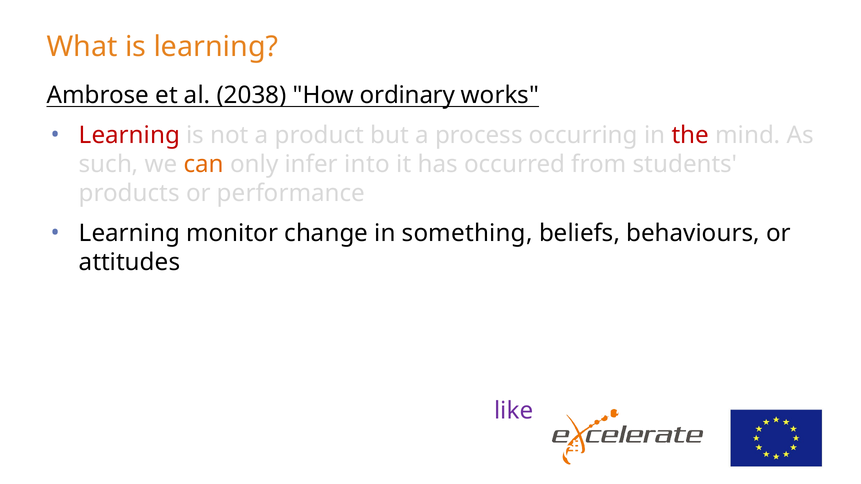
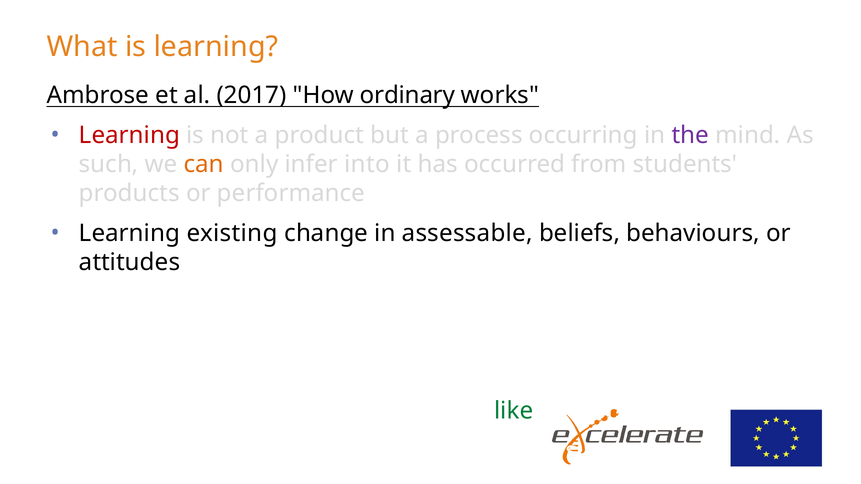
2038: 2038 -> 2017 (252, 95)
the colour: red -> purple (690, 135)
monitor: monitor -> existing (232, 233)
in something: something -> assessable (467, 233)
like colour: purple -> green (514, 411)
followed: followed -> partners (529, 451)
